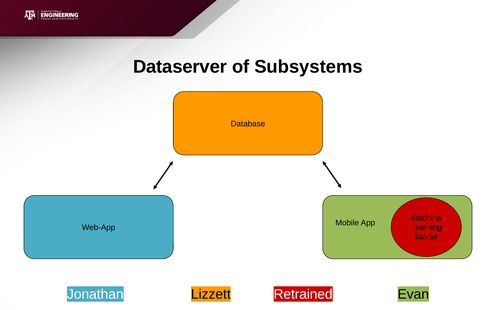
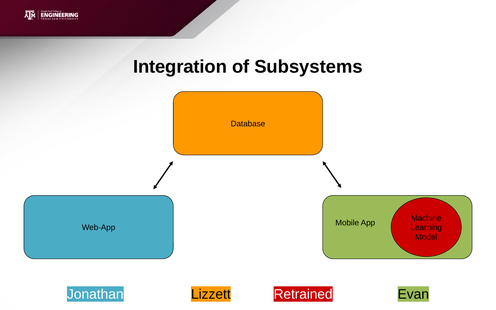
Dataserver: Dataserver -> Integration (180, 67)
